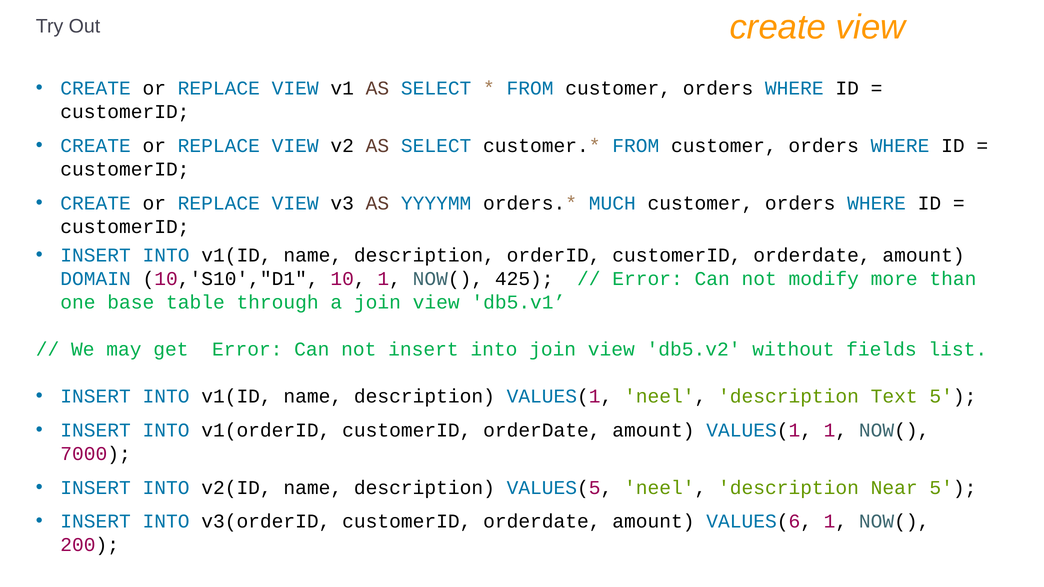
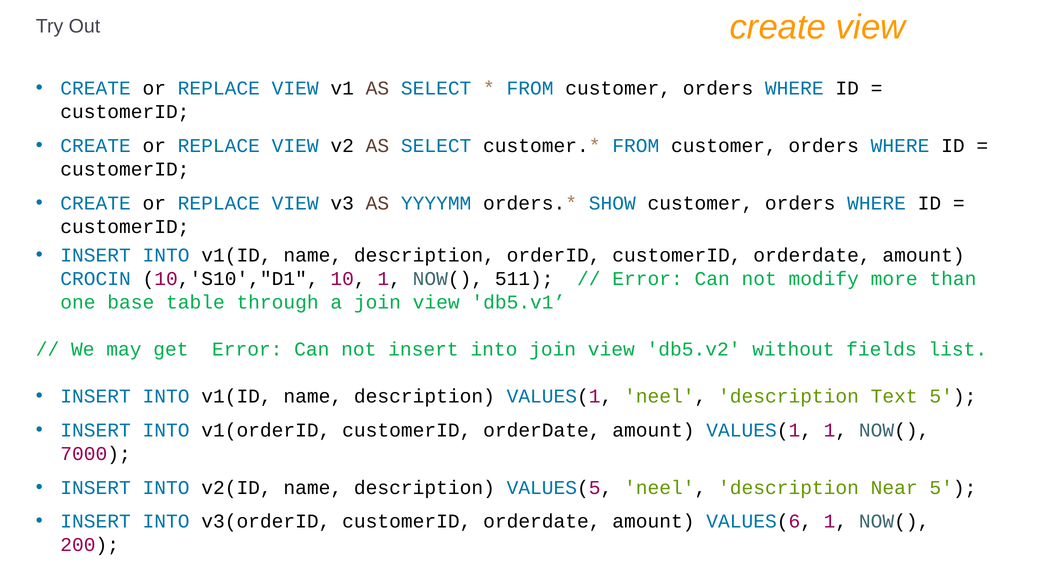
MUCH: MUCH -> SHOW (612, 203)
DOMAIN: DOMAIN -> CROCIN (96, 279)
425: 425 -> 511 (524, 279)
